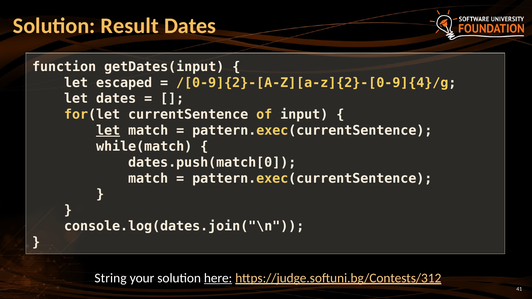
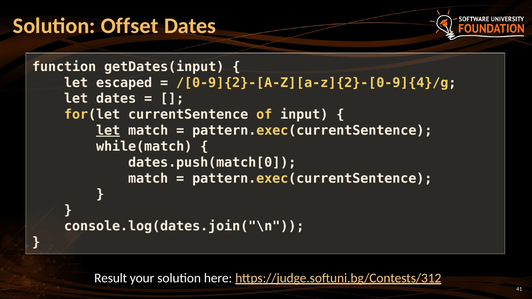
Result: Result -> Offset (130, 26)
String: String -> Result (111, 278)
here underline: present -> none (218, 278)
